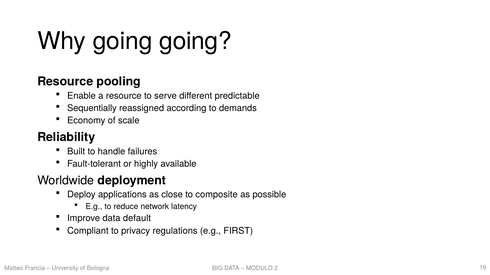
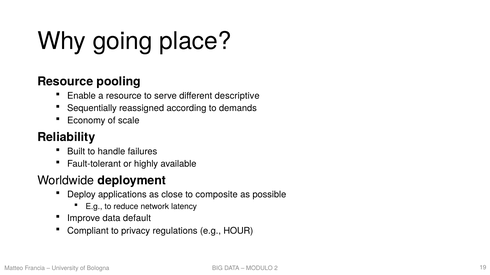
going going: going -> place (195, 41)
predictable: predictable -> descriptive (237, 96)
FIRST: FIRST -> HOUR (238, 231)
